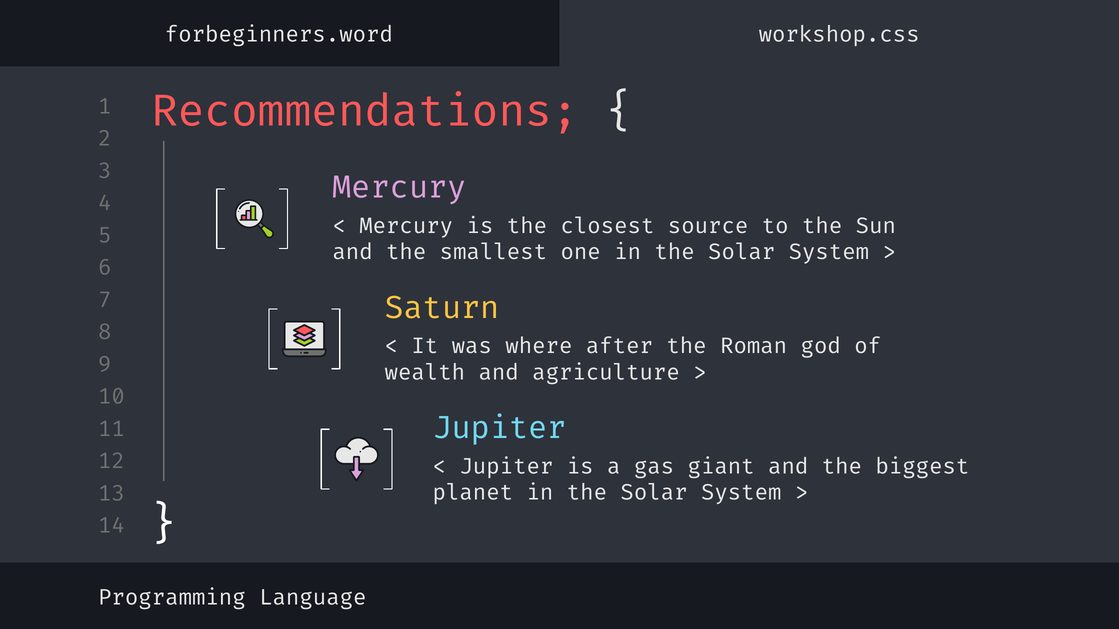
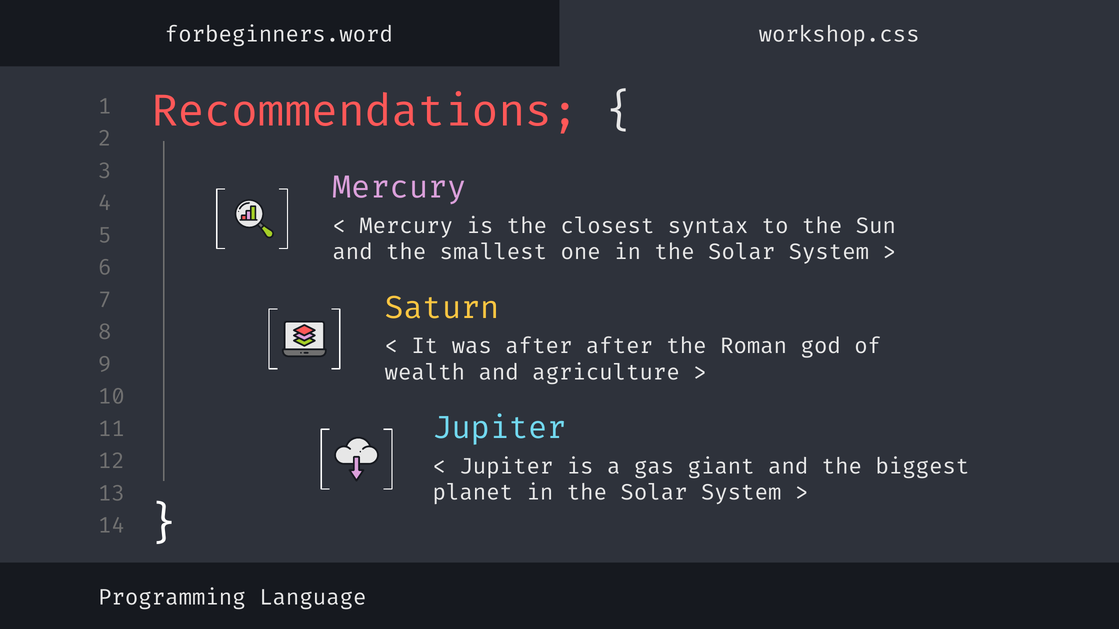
source: source -> syntax (708, 226)
was where: where -> after (539, 346)
